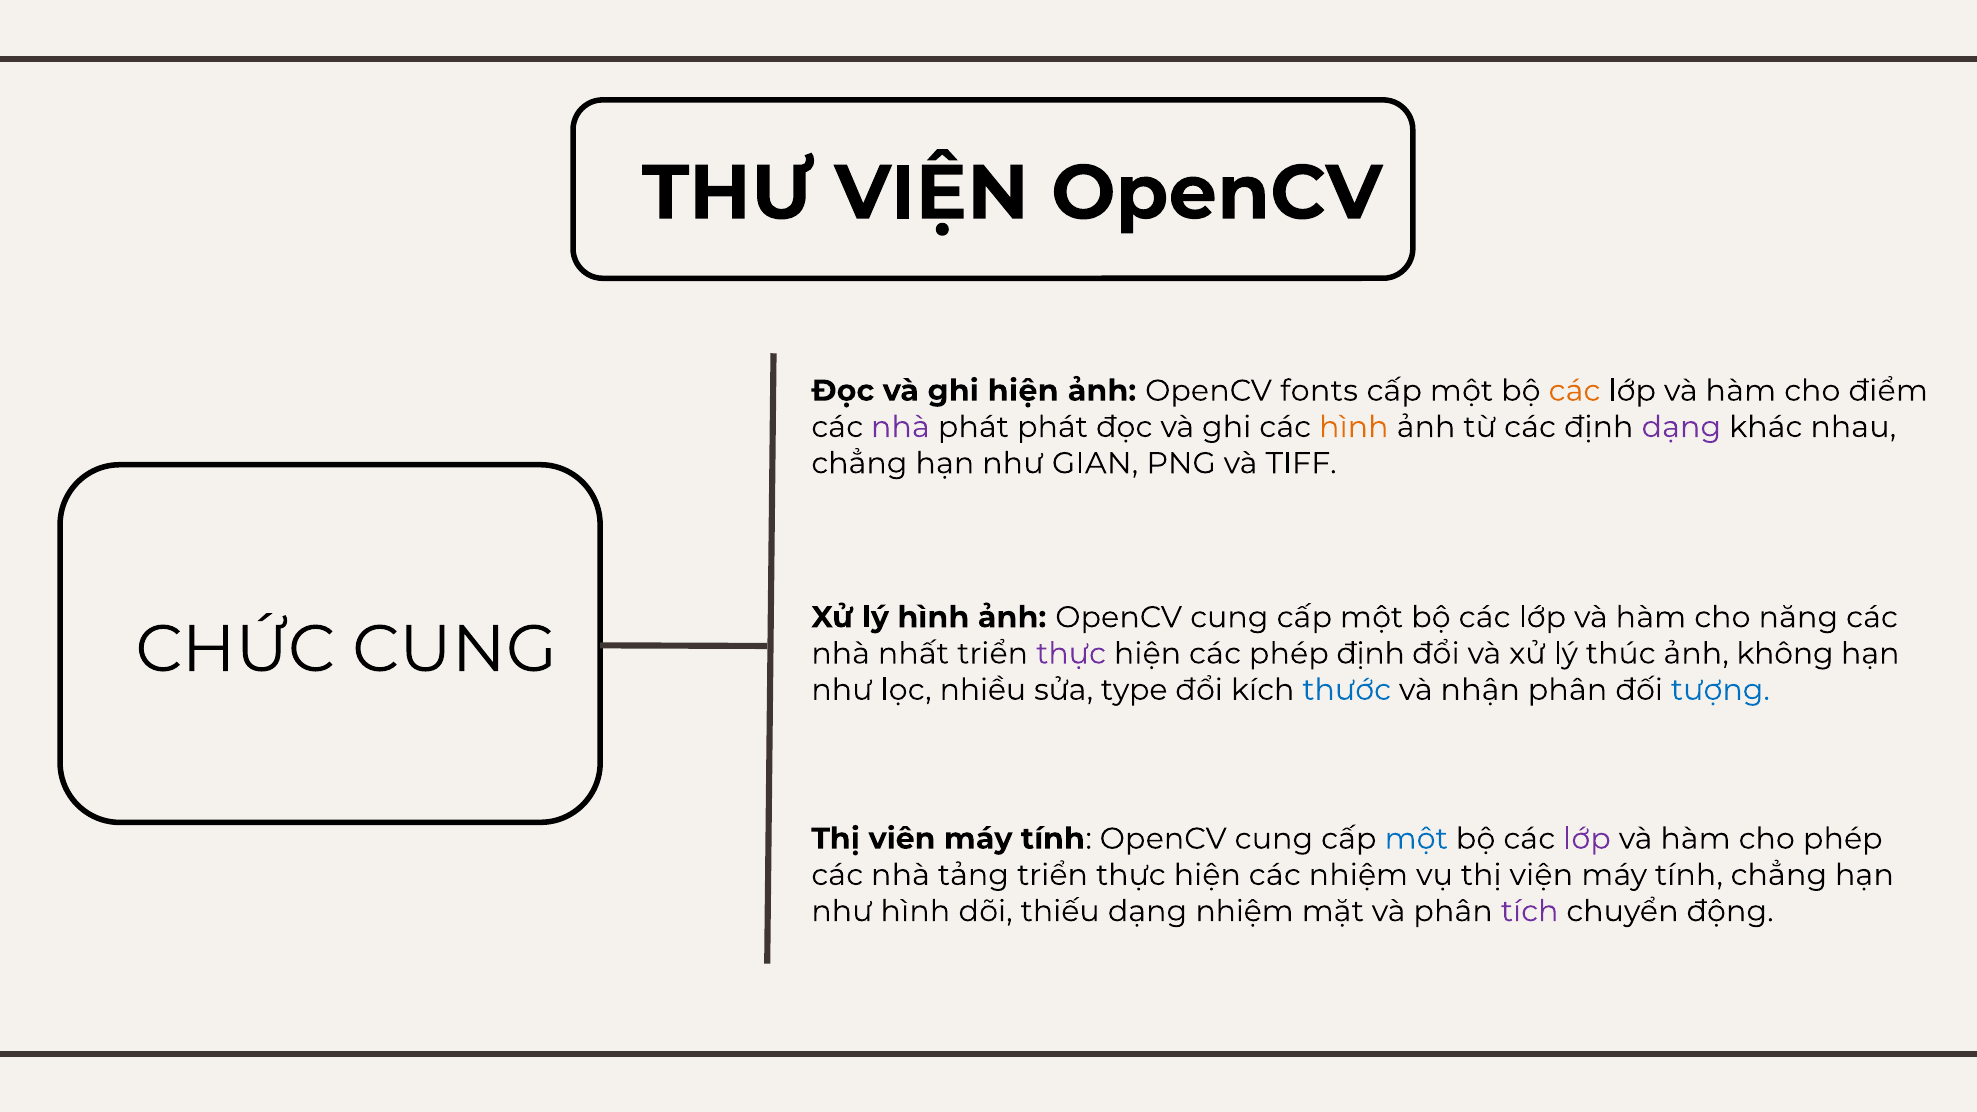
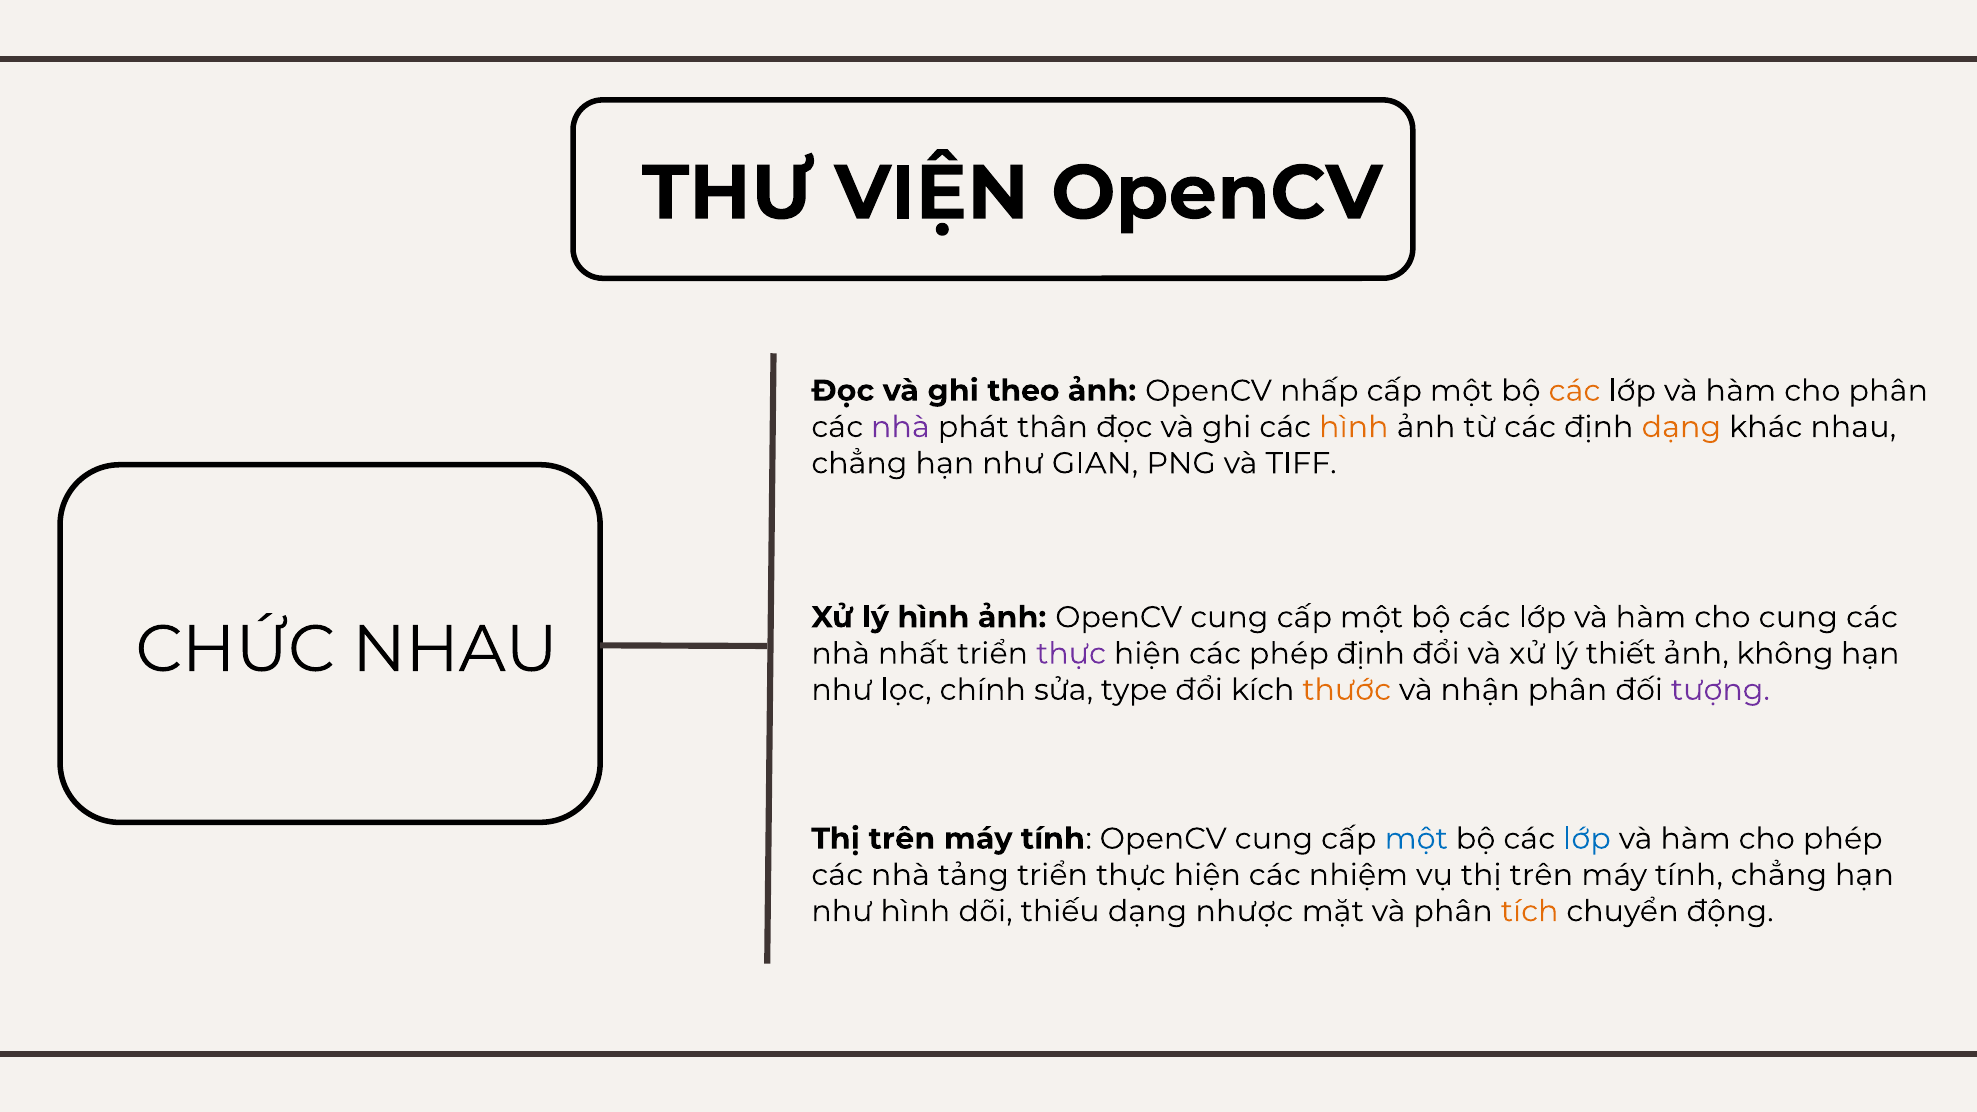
ghi hiện: hiện -> theo (1023, 391)
fonts: fonts -> nhấp (1319, 391)
cho điểm: điểm -> phân (1888, 391)
phát phát: phát -> thân (1052, 427)
dạng colour: purple -> orange (1681, 427)
cho năng: năng -> cung (1798, 617)
CHỨC CUNG: CUNG -> NHAU (455, 649)
thúc: thúc -> thiết (1621, 654)
nhiều: nhiều -> chính (983, 690)
thước colour: blue -> orange (1347, 690)
tượng colour: blue -> purple (1720, 690)
viên: viên -> trên (902, 839)
lớp colour: purple -> blue (1587, 839)
vụ thị viện: viện -> trên (1541, 875)
dạng nhiệm: nhiệm -> nhược (1244, 911)
tích colour: purple -> orange (1530, 911)
